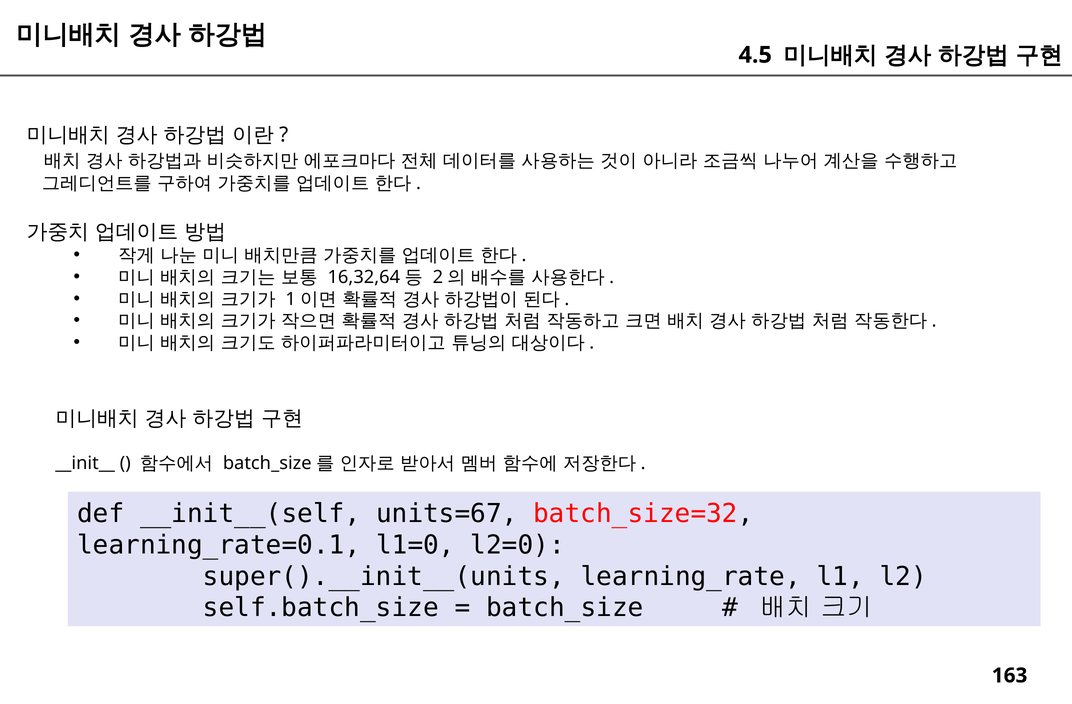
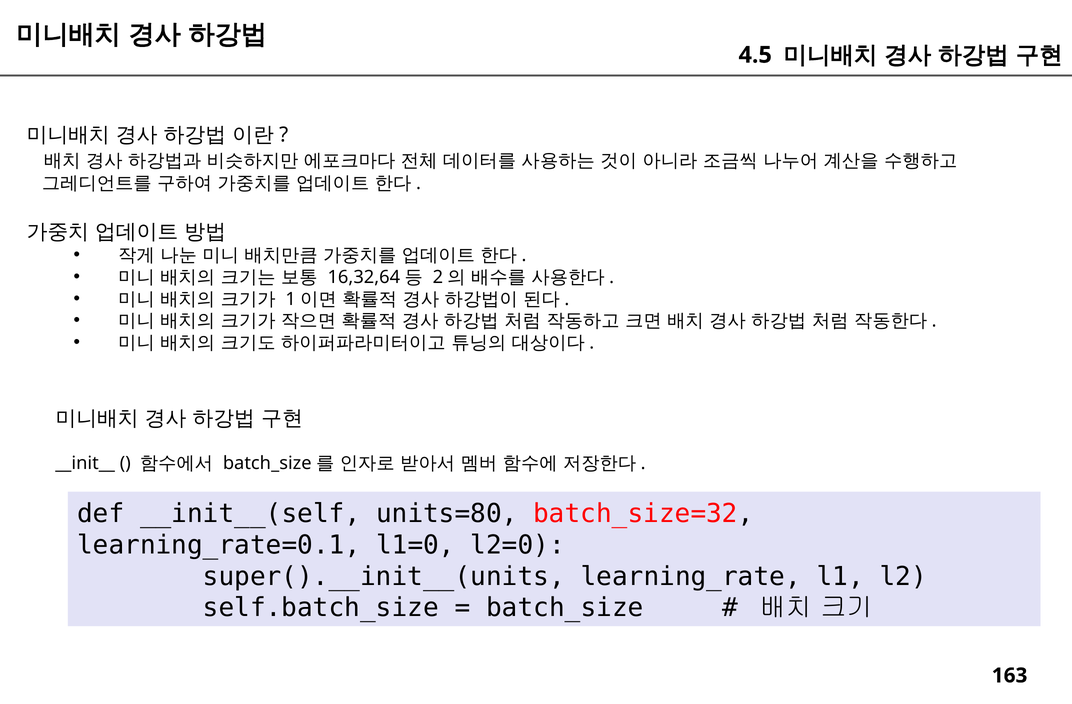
units=67: units=67 -> units=80 (447, 514)
